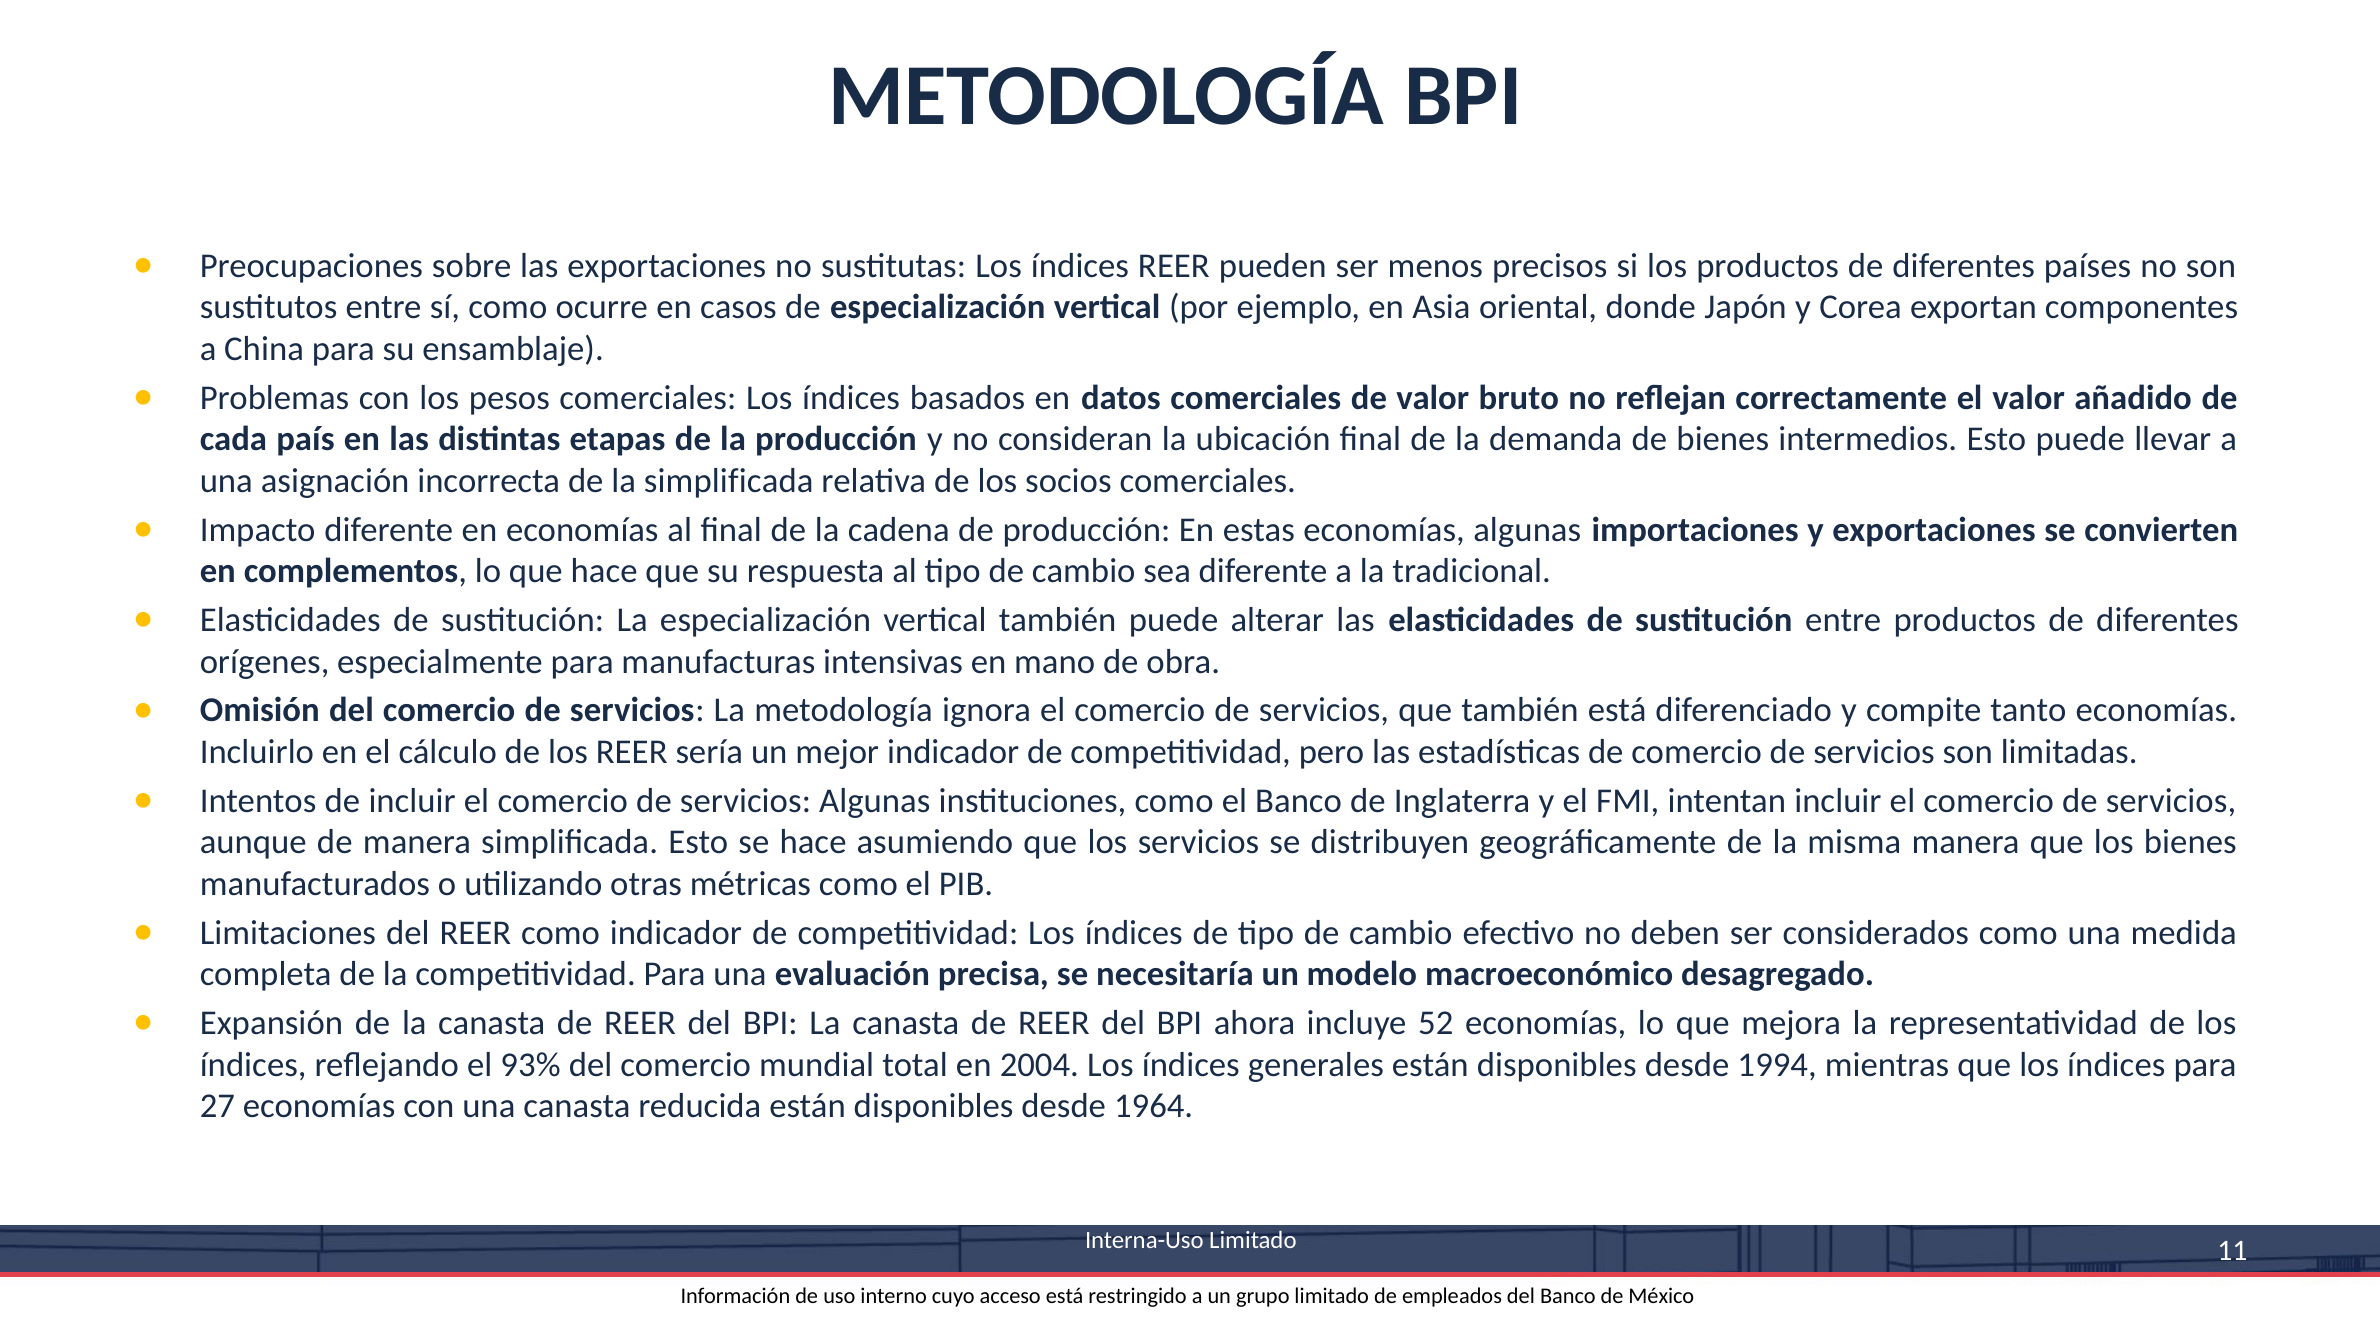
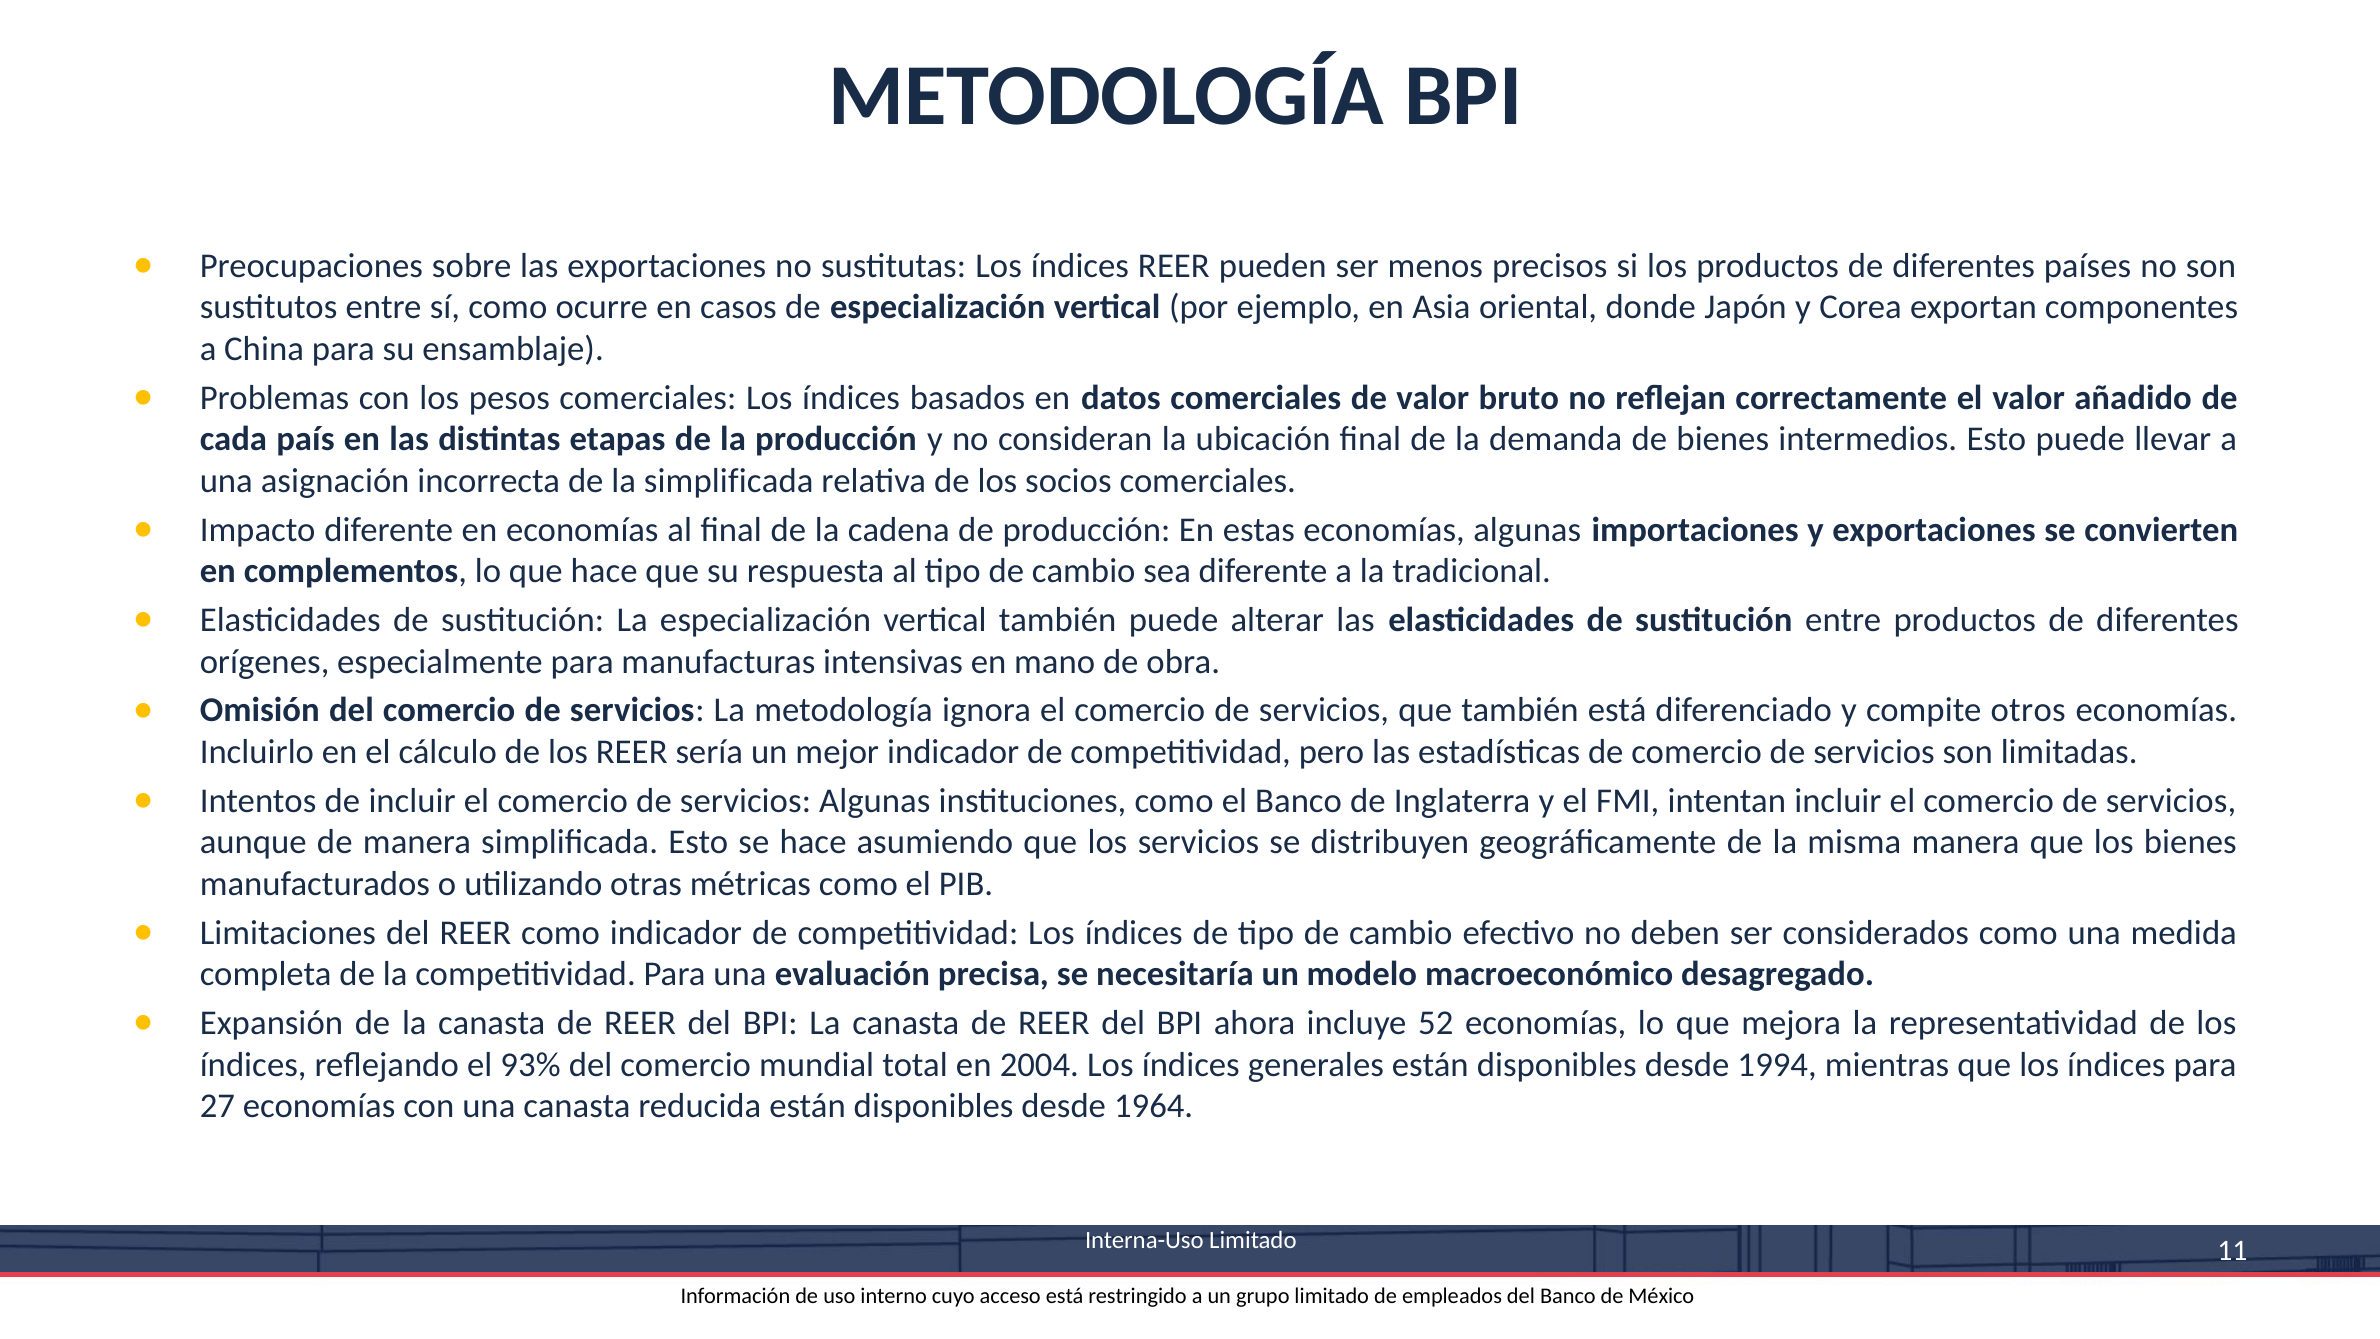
tanto: tanto -> otros (2028, 710)
